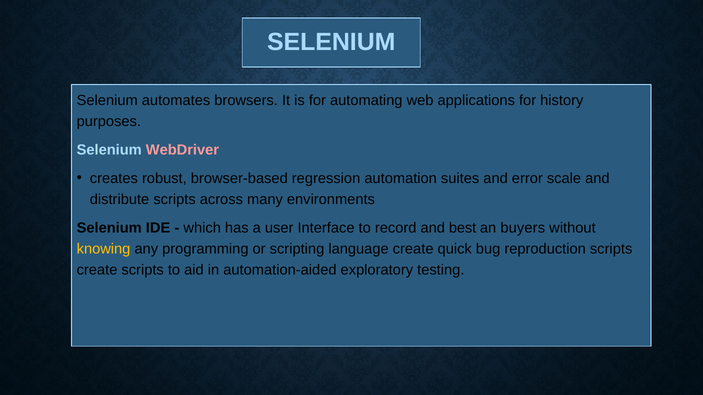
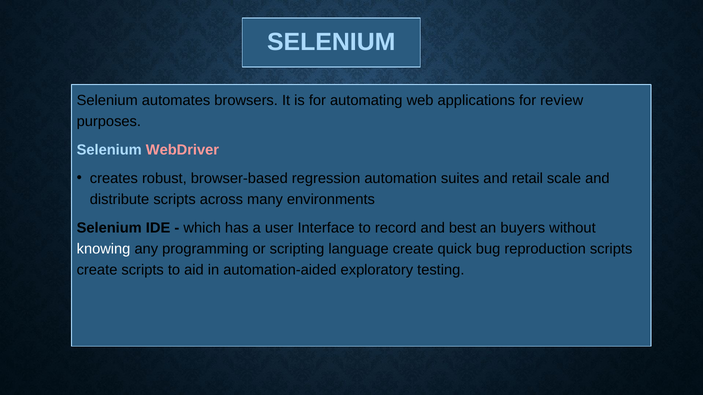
history: history -> review (562, 101)
error: error -> retail (527, 179)
knowing colour: yellow -> white (104, 249)
